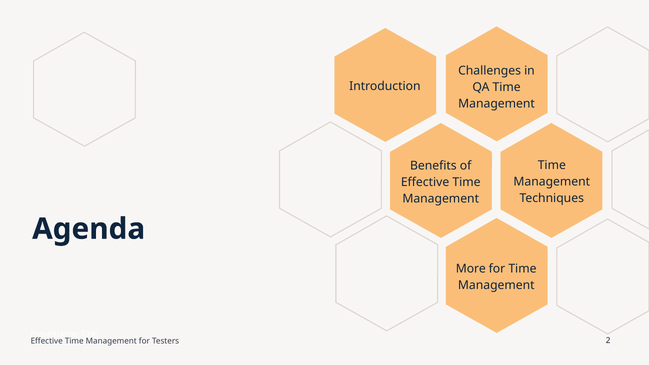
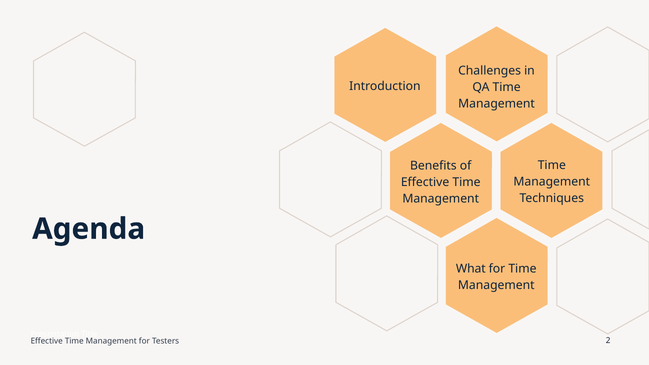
More: More -> What (471, 269)
